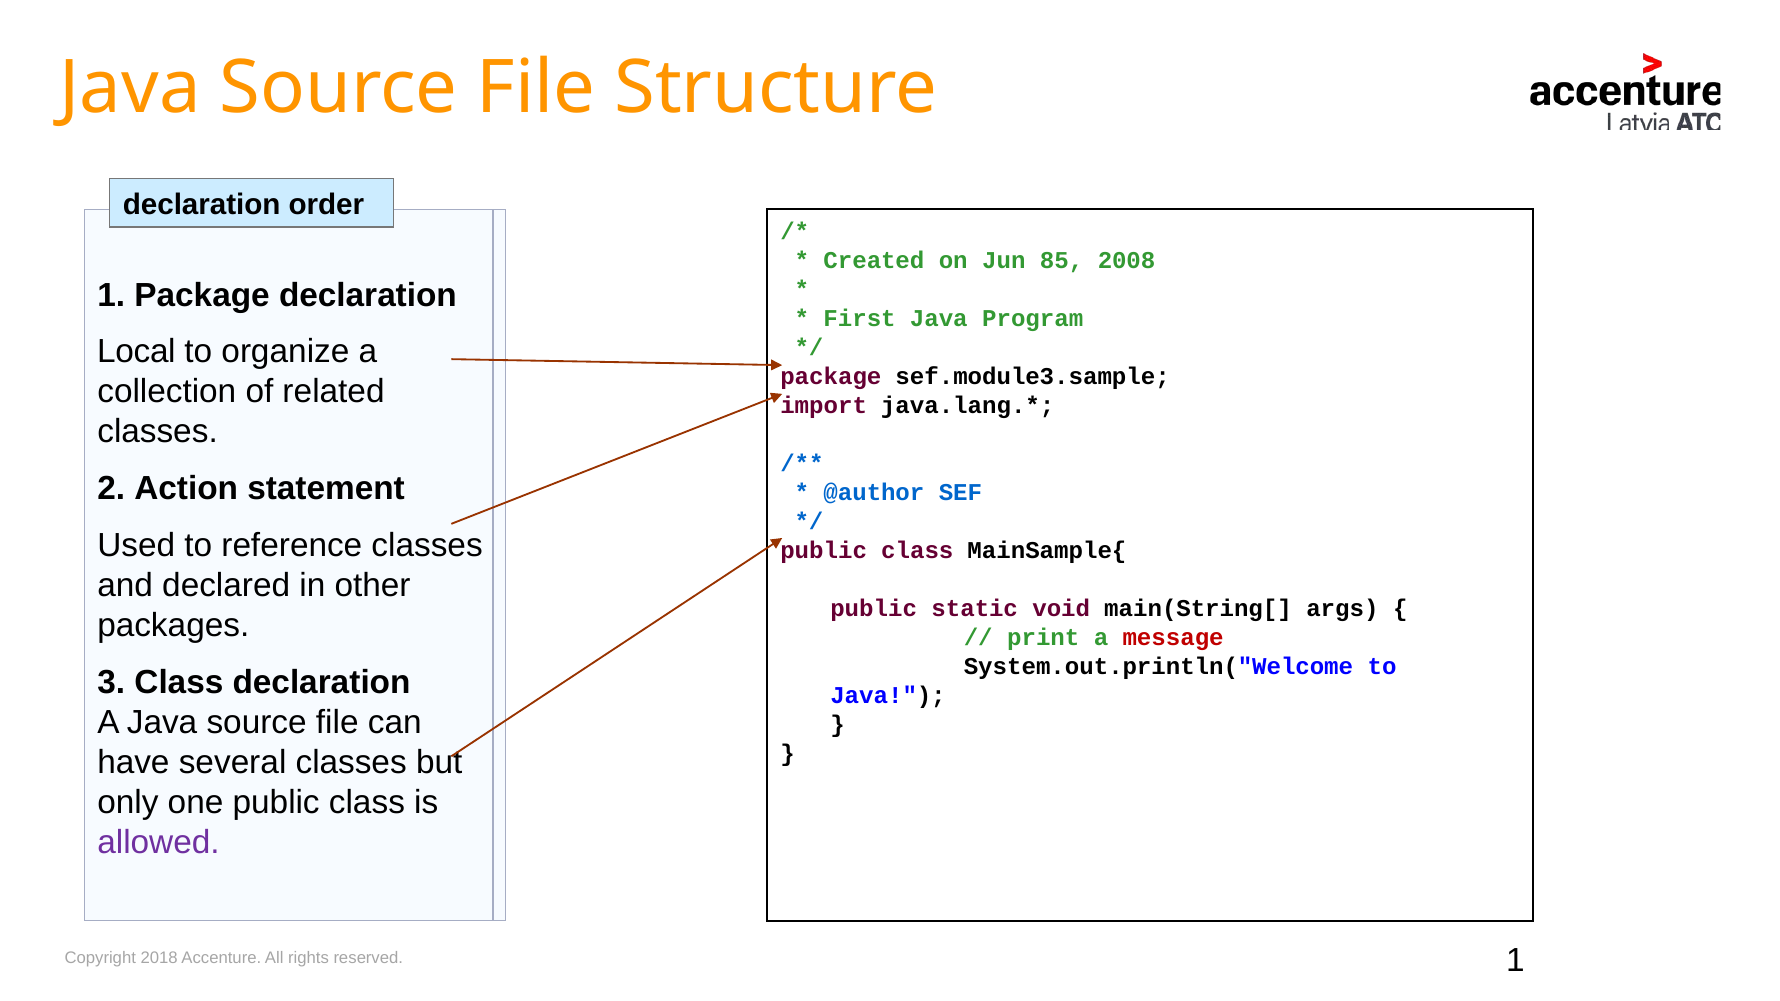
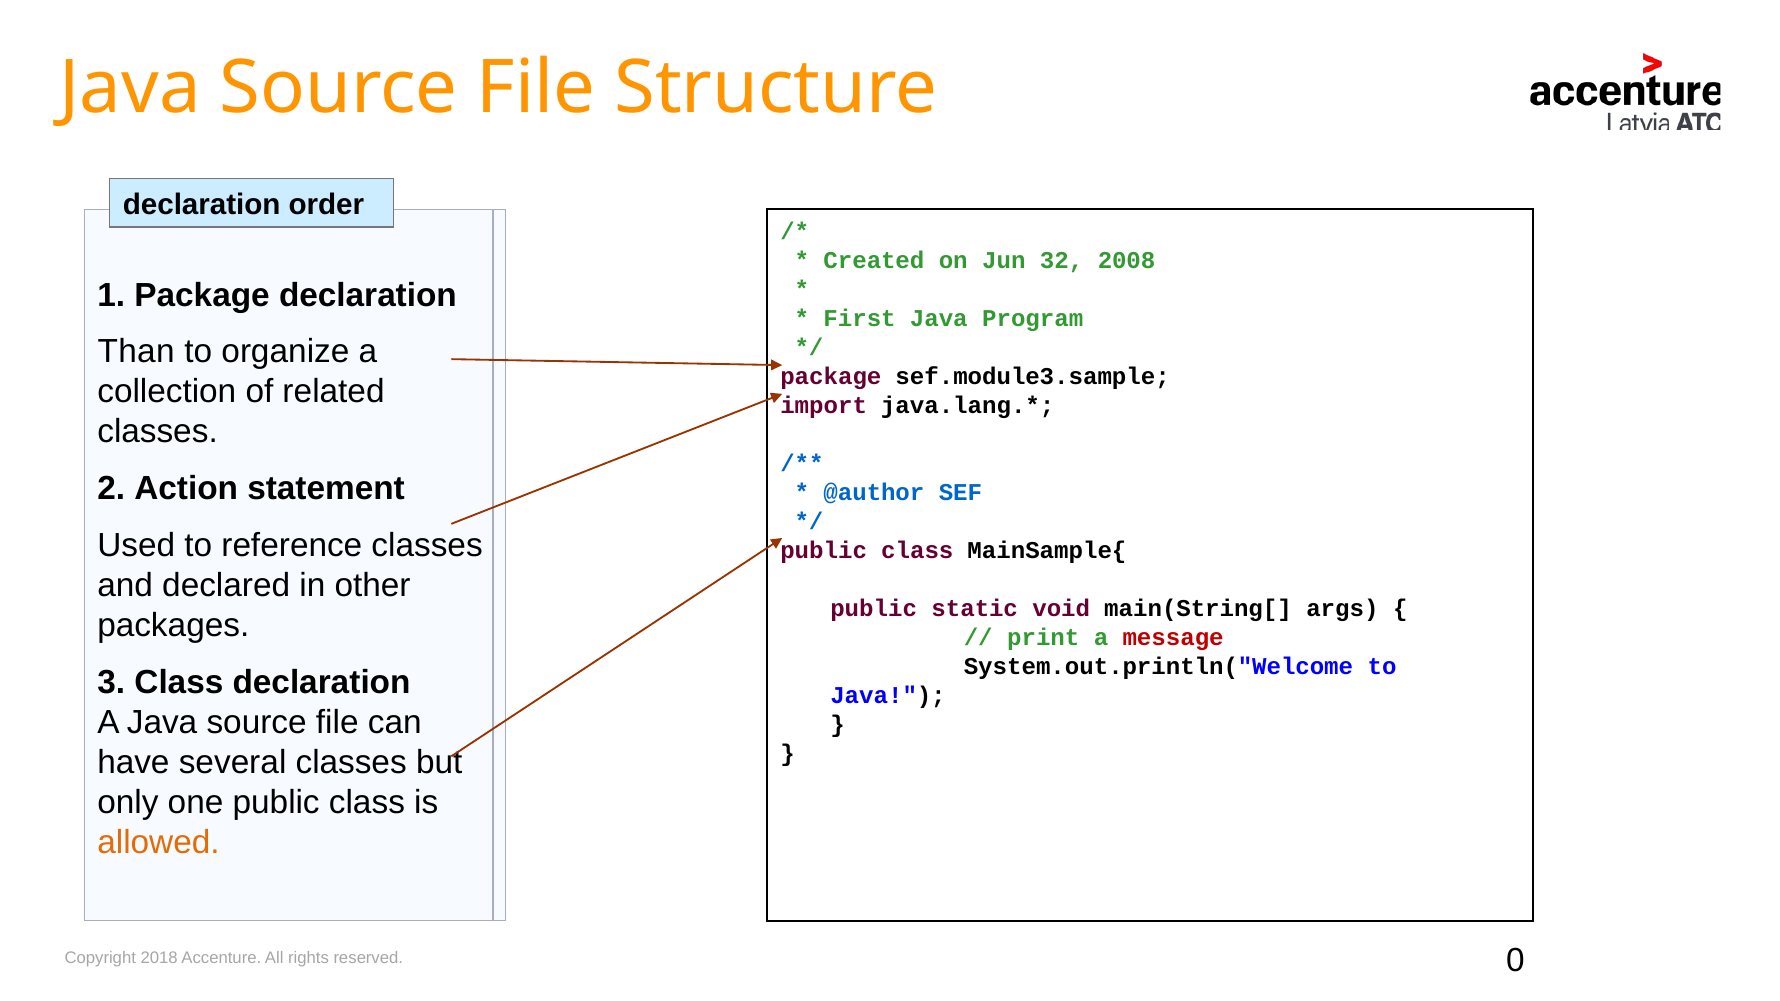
85: 85 -> 32 (1062, 261)
Local: Local -> Than (136, 352)
allowed colour: purple -> orange (159, 843)
1: 1 -> 0 (1515, 961)
